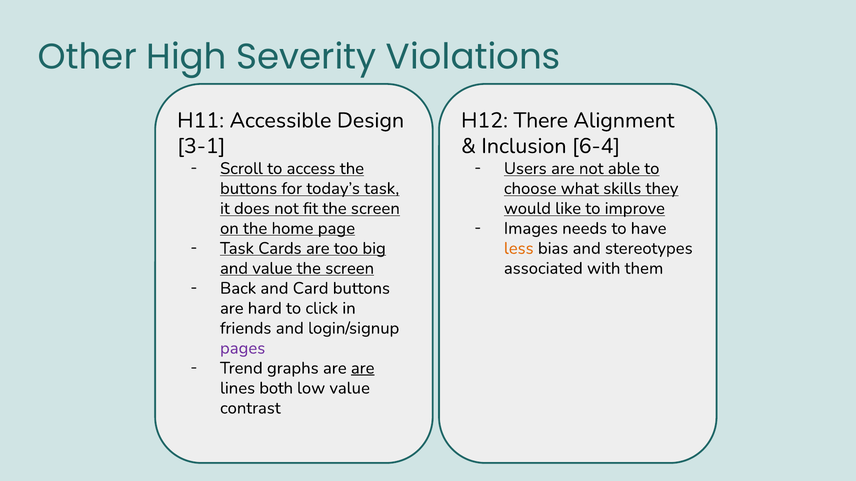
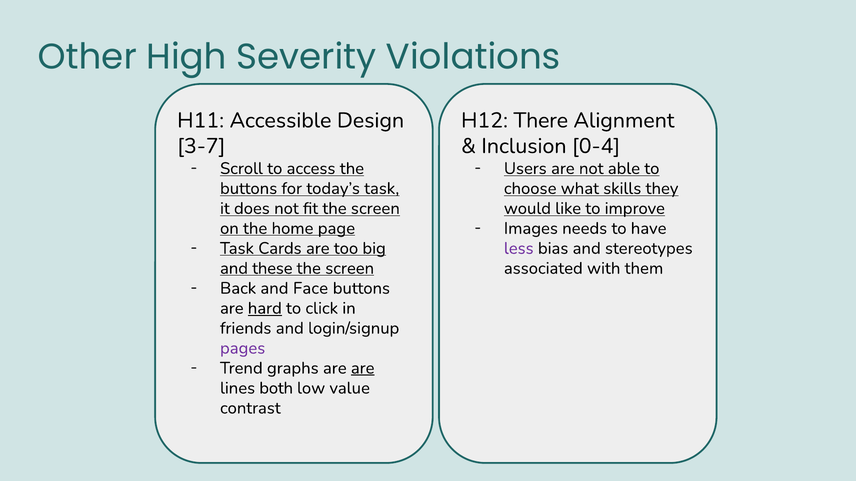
3-1: 3-1 -> 3-7 (201, 146)
6-4: 6-4 -> 0-4 (596, 146)
less colour: orange -> purple (519, 249)
and value: value -> these (272, 269)
Card: Card -> Face (311, 289)
hard underline: none -> present (265, 309)
